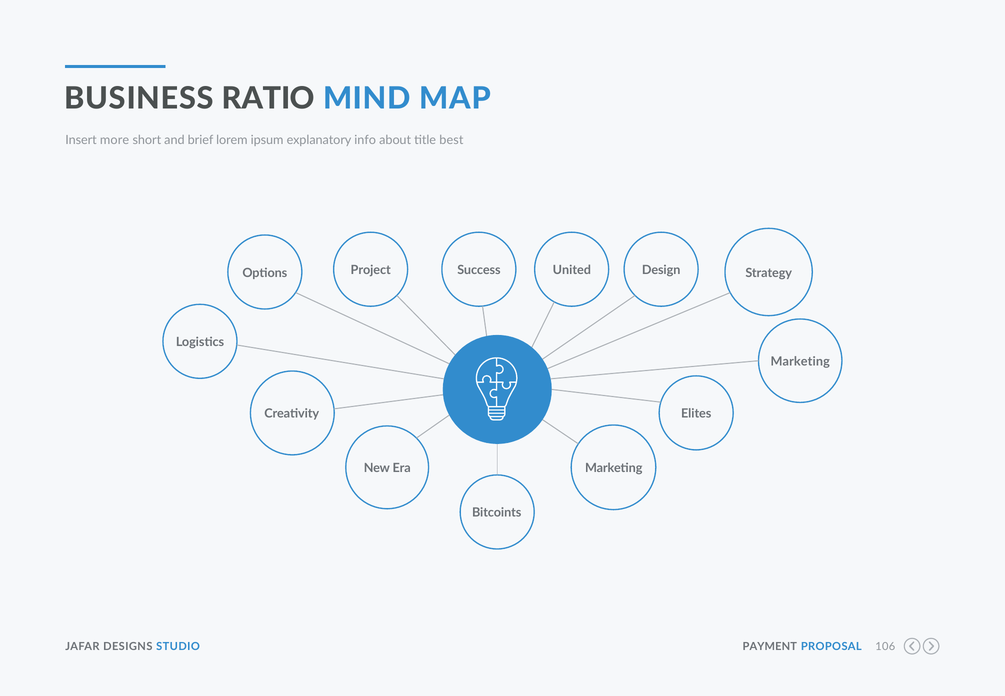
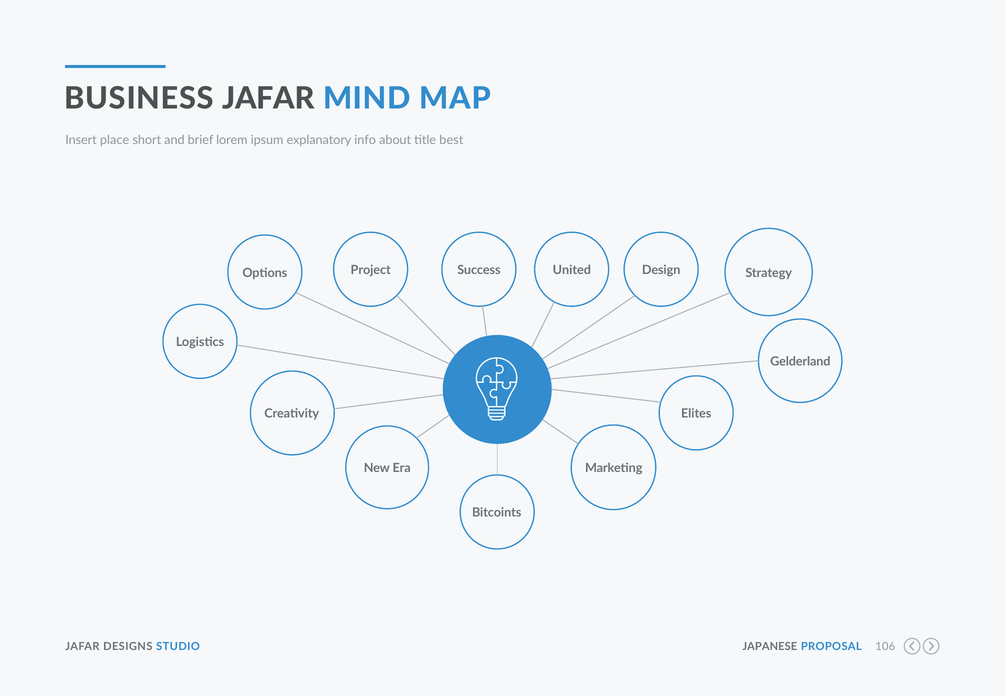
BUSINESS RATIO: RATIO -> JAFAR (268, 98)
more: more -> place (115, 140)
Marketing: Marketing -> Gelderland (800, 361)
PAYMENT: PAYMENT -> JAPANESE (770, 646)
